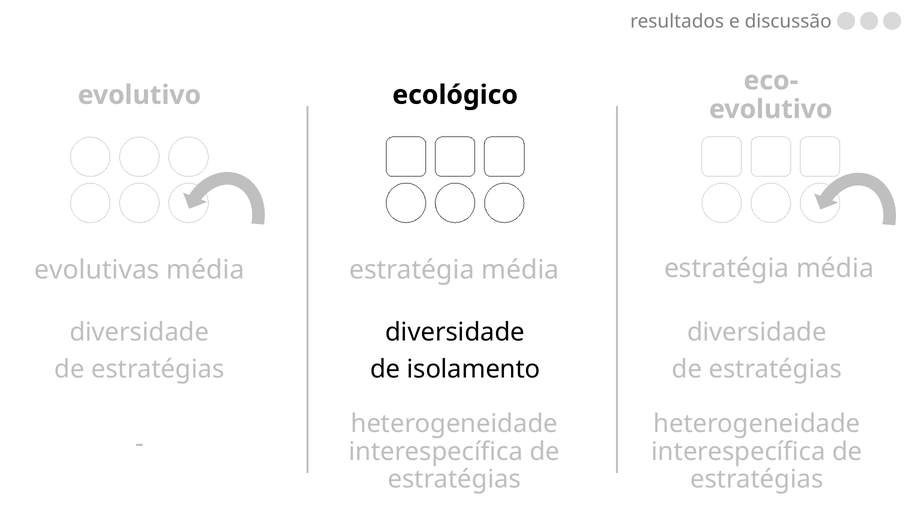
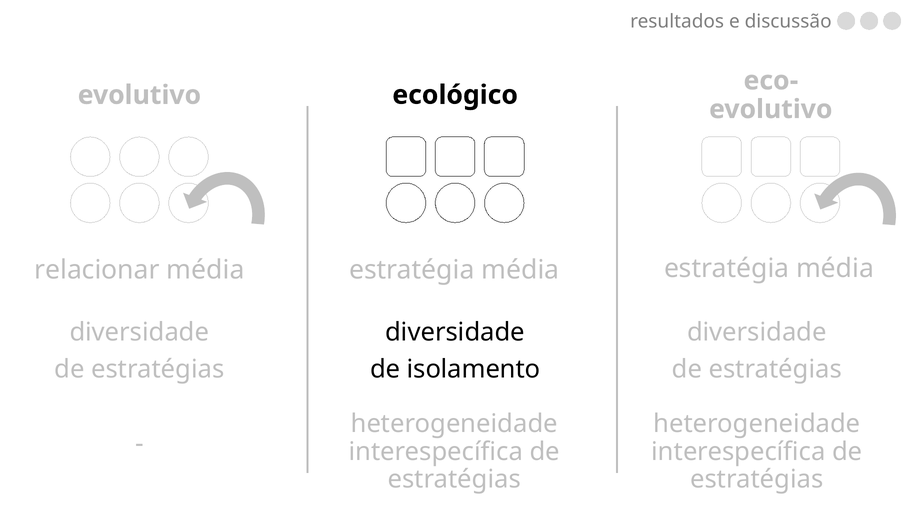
evolutivas: evolutivas -> relacionar (97, 270)
